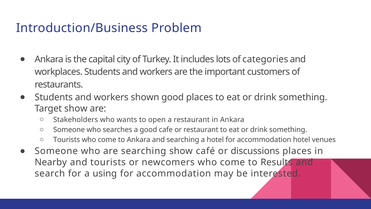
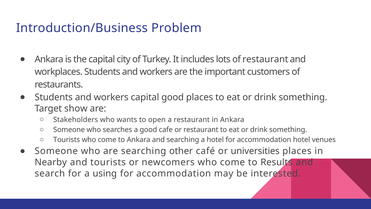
of categories: categories -> restaurant (265, 59)
workers shown: shown -> capital (145, 97)
searching show: show -> other (181, 151)
discussions: discussions -> universities (255, 151)
